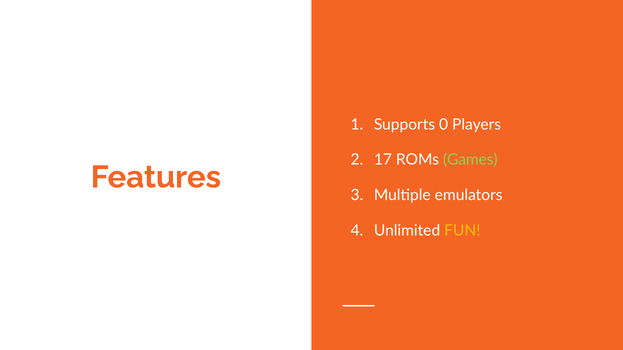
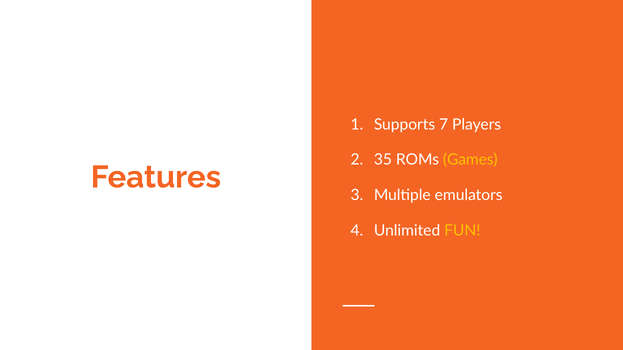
0: 0 -> 7 (444, 125)
17: 17 -> 35 (383, 160)
Games colour: light green -> yellow (470, 160)
